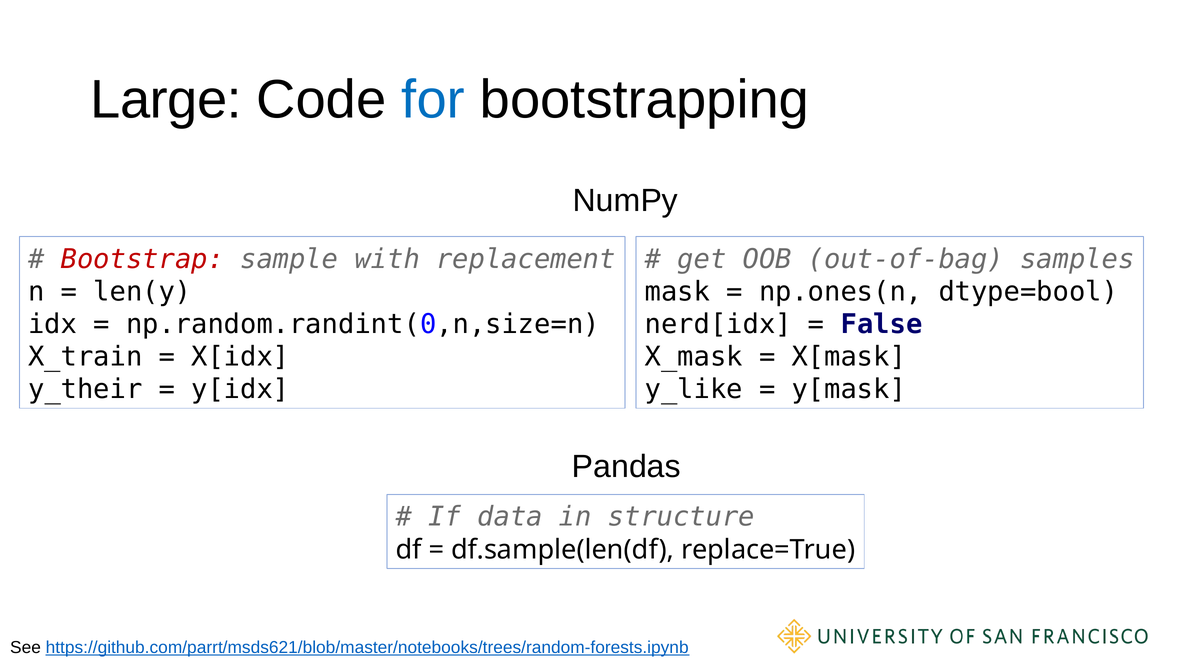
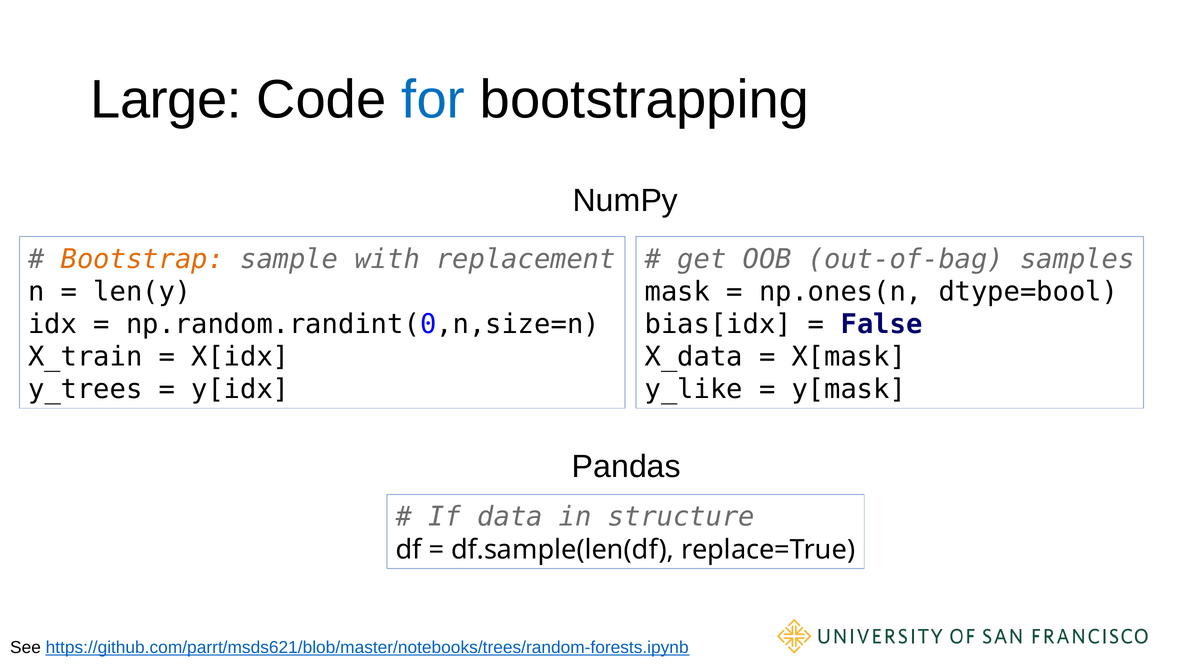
Bootstrap colour: red -> orange (142, 259)
nerd[idx: nerd[idx -> bias[idx (718, 324)
X_mask: X_mask -> X_data (694, 357)
y_their: y_their -> y_trees (85, 390)
